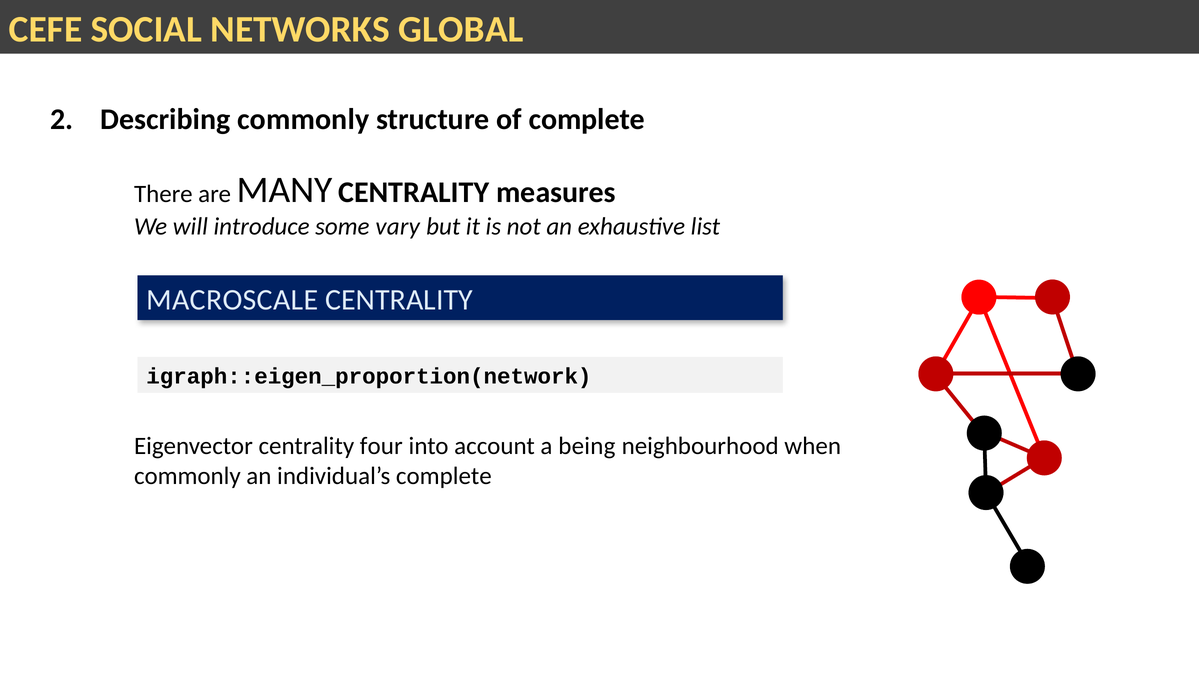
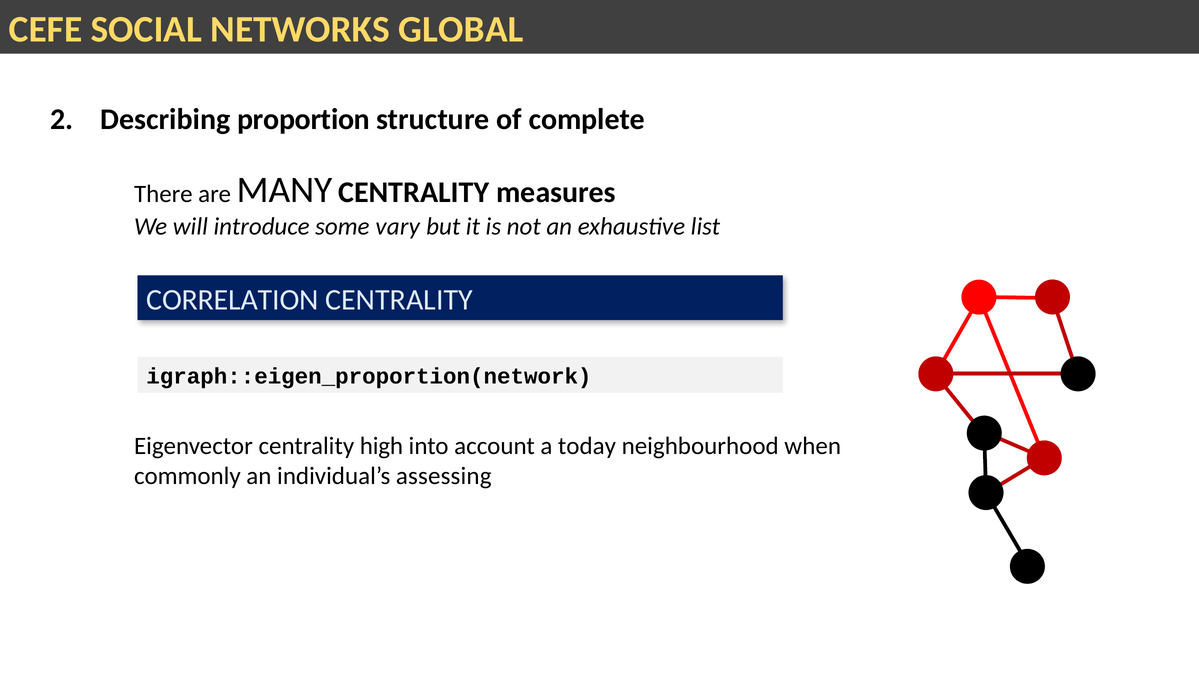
Describing commonly: commonly -> proportion (304, 120)
MACROSCALE: MACROSCALE -> CORRELATION (233, 300)
four: four -> high (381, 446)
being: being -> today (587, 446)
individual’s complete: complete -> assessing (444, 476)
